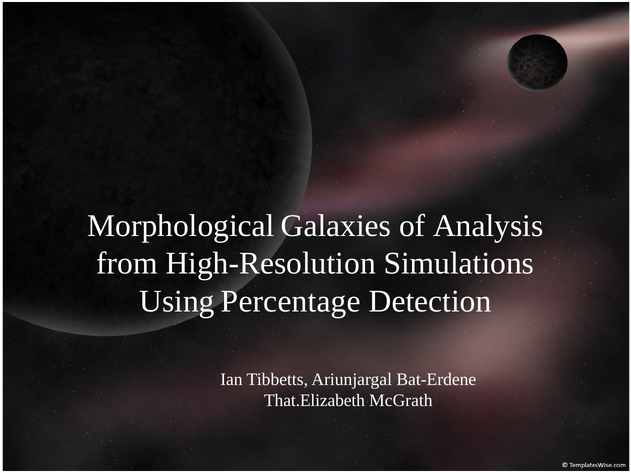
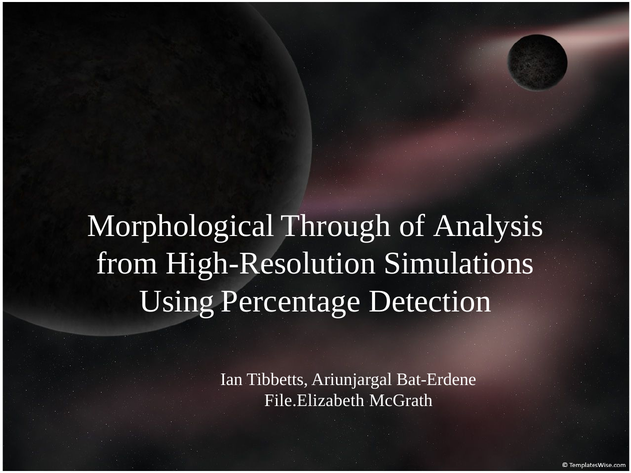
Galaxies: Galaxies -> Through (336, 226)
That.Elizabeth: That.Elizabeth -> File.Elizabeth (314, 401)
